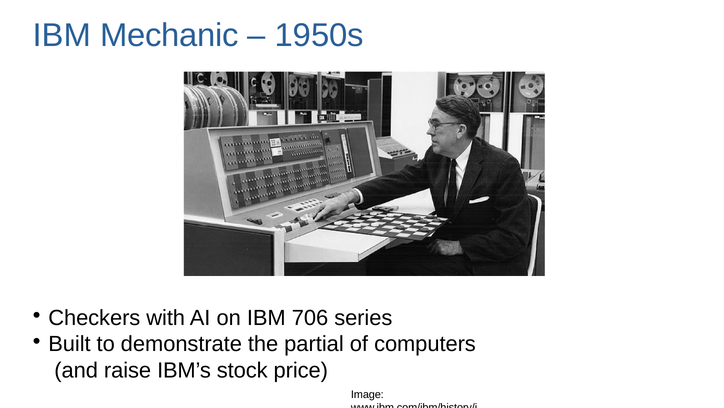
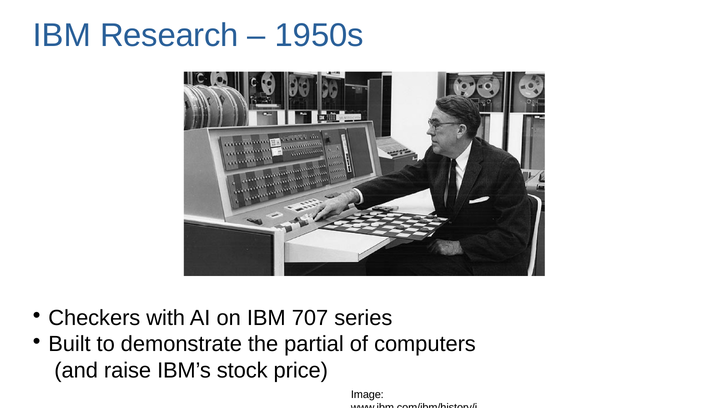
Mechanic: Mechanic -> Research (169, 35)
706: 706 -> 707 (310, 318)
